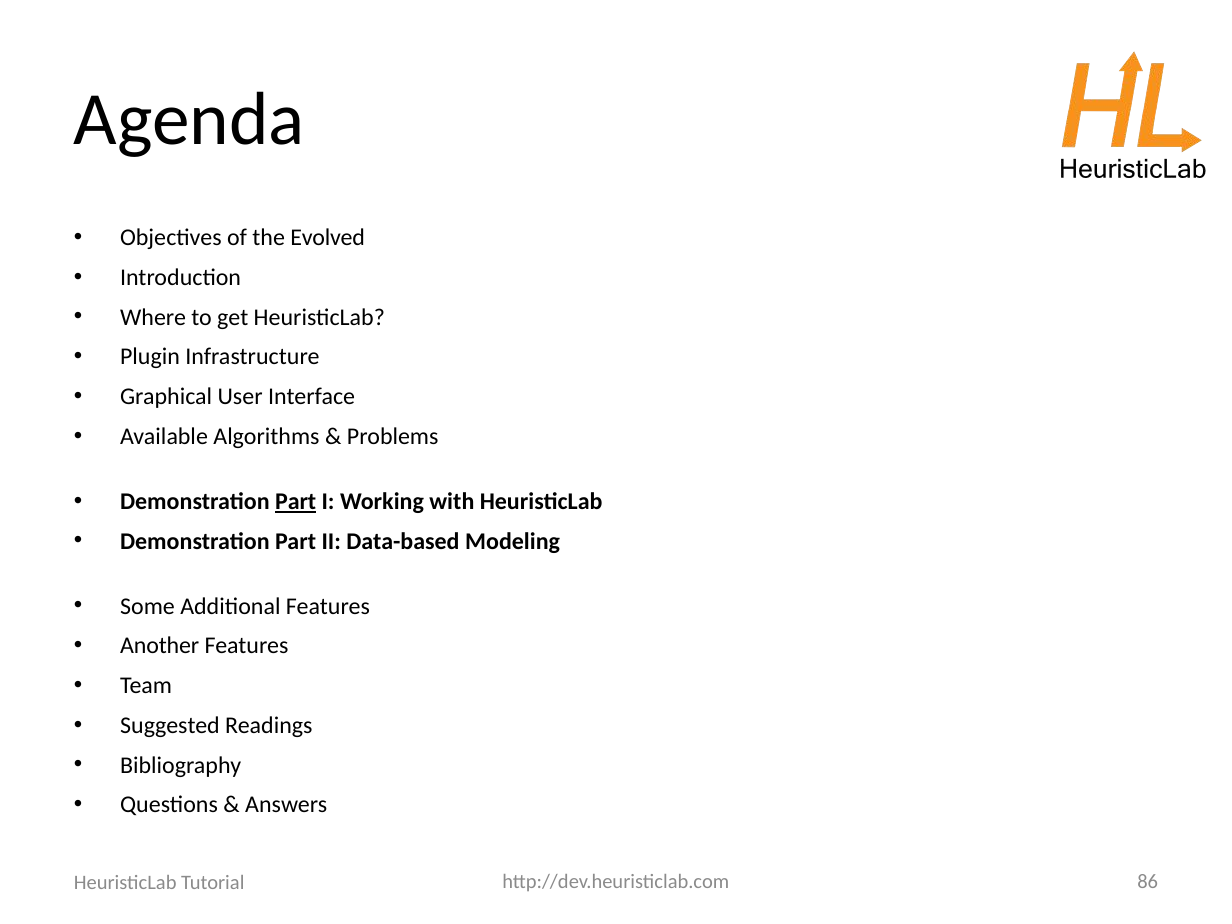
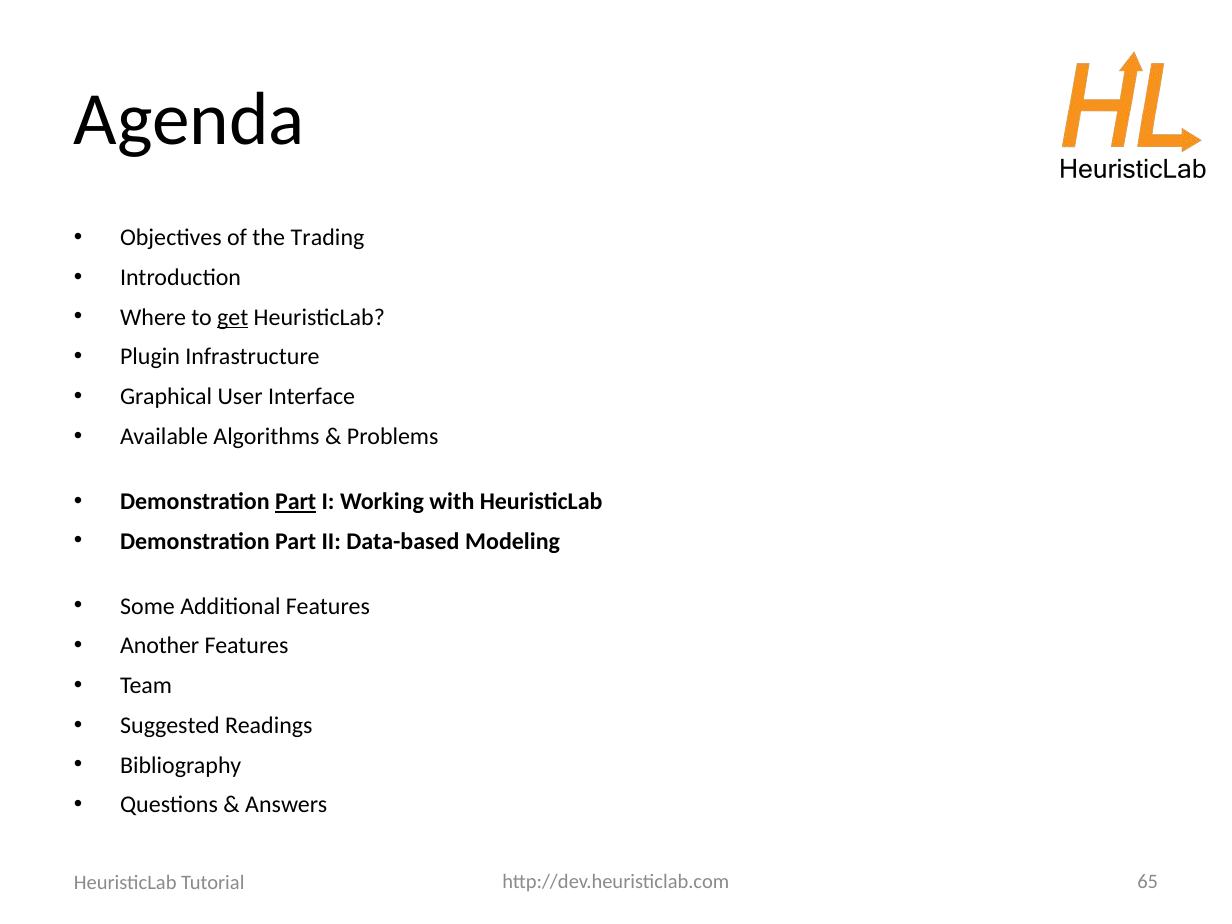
Evolved: Evolved -> Trading (328, 238)
get underline: none -> present (233, 317)
86: 86 -> 65 (1148, 882)
